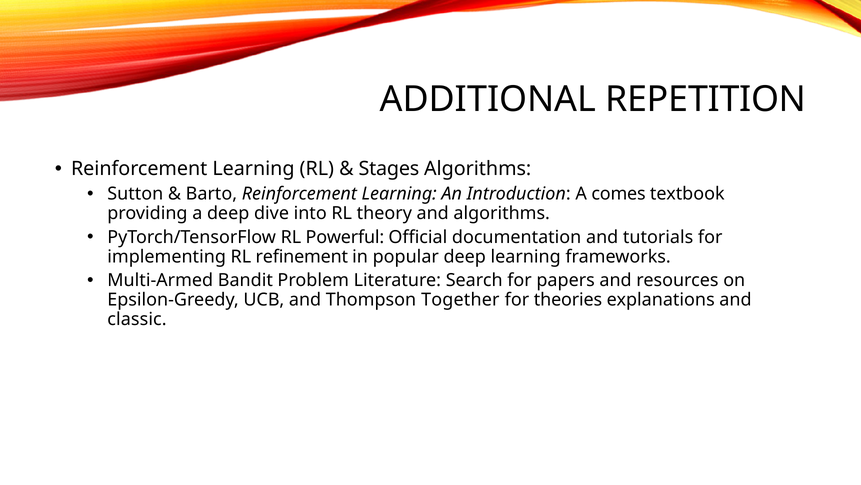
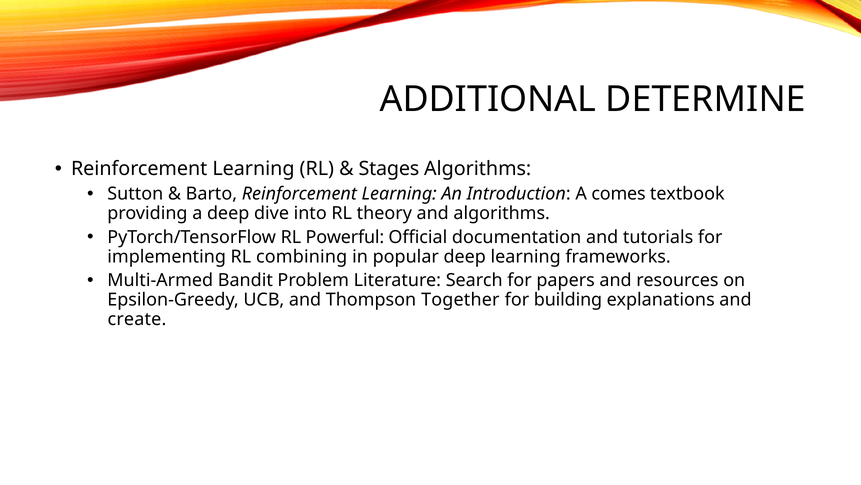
REPETITION: REPETITION -> DETERMINE (706, 99)
refinement: refinement -> combining (302, 256)
theories: theories -> building (568, 300)
classic: classic -> create (137, 319)
